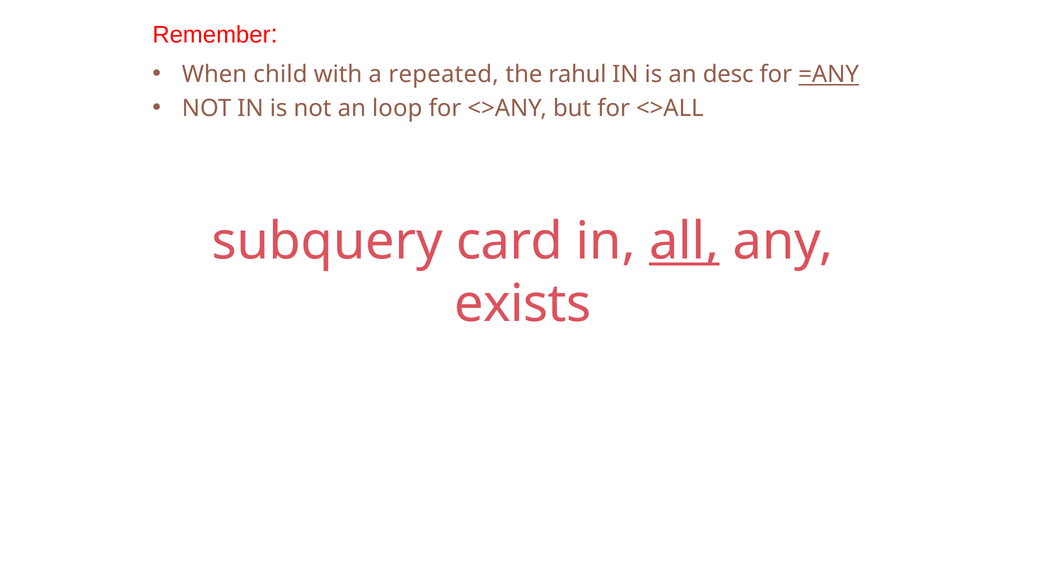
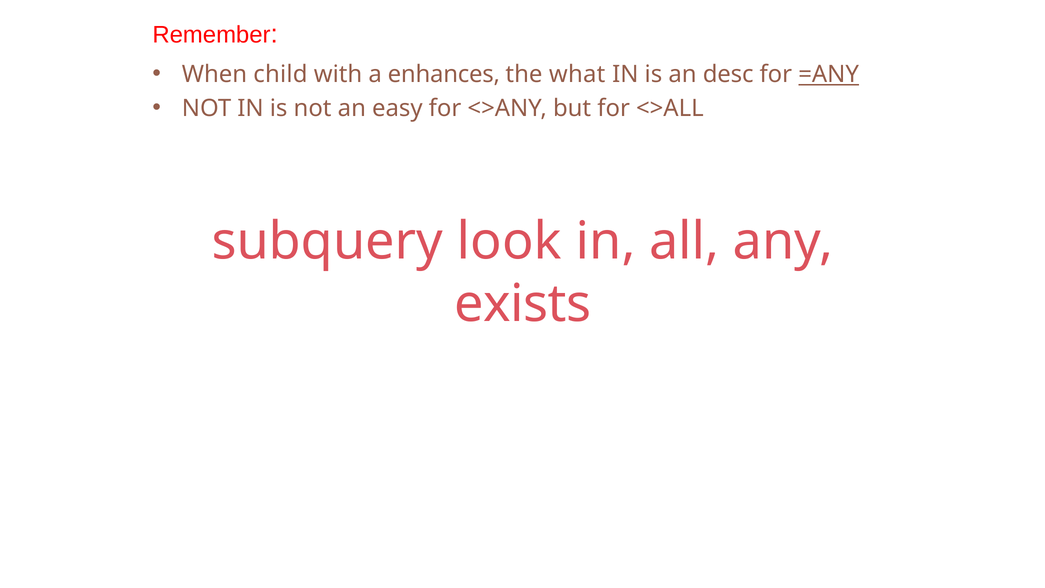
repeated: repeated -> enhances (444, 74)
rahul: rahul -> what (577, 74)
loop: loop -> easy (397, 108)
card: card -> look (509, 241)
all underline: present -> none (684, 241)
